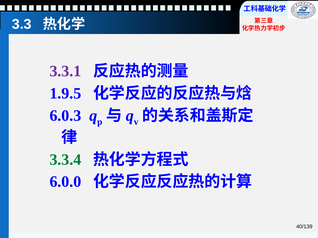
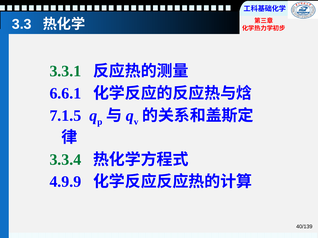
3.3.1 colour: purple -> green (65, 71)
1.9.5: 1.9.5 -> 6.6.1 (65, 94)
6.0.3: 6.0.3 -> 7.1.5 (65, 116)
6.0.0: 6.0.0 -> 4.9.9 (65, 182)
